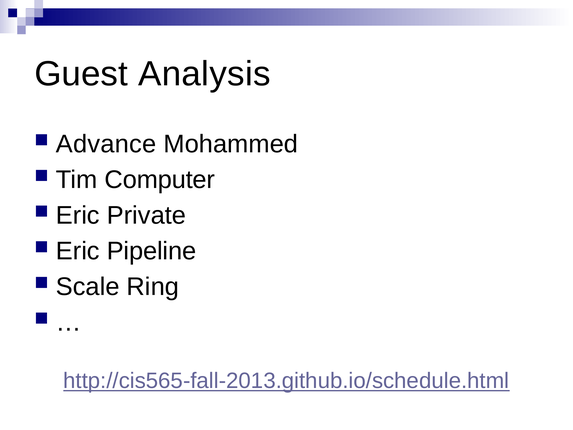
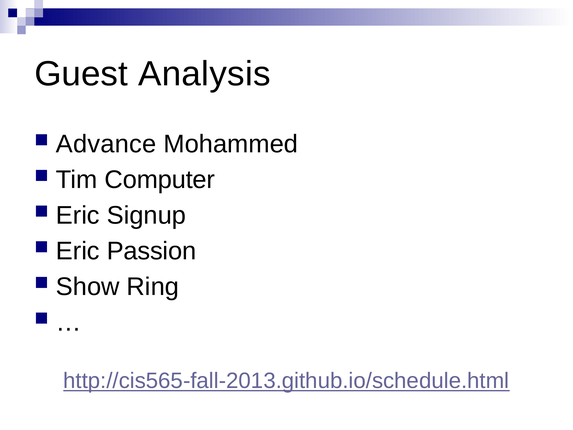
Private: Private -> Signup (146, 215)
Pipeline: Pipeline -> Passion (152, 251)
Scale: Scale -> Show (88, 287)
